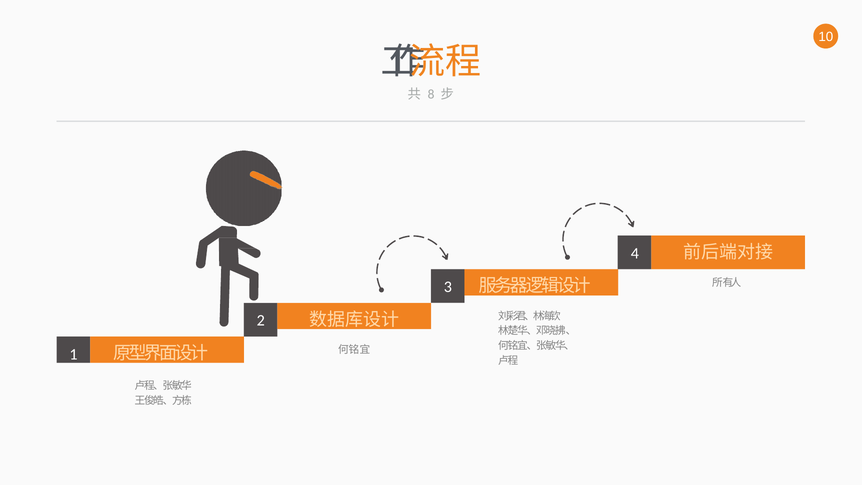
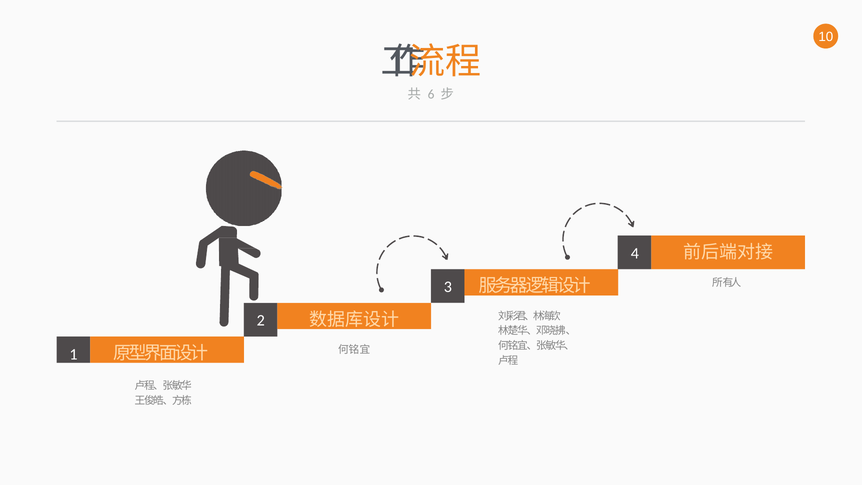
8: 8 -> 6 (431, 94)
